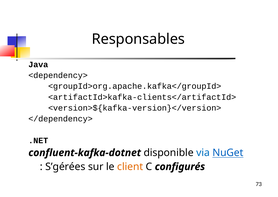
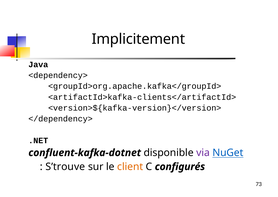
Responsables: Responsables -> Implicitement (138, 39)
via colour: blue -> purple (203, 152)
S’gérées: S’gérées -> S’trouve (65, 166)
